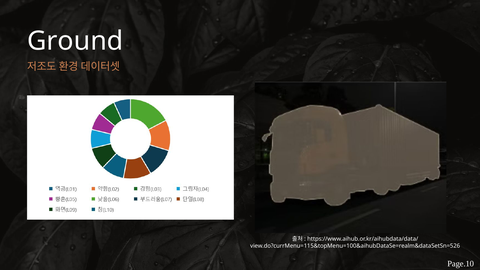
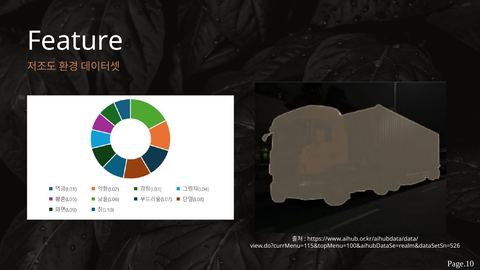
Ground: Ground -> Feature (75, 41)
